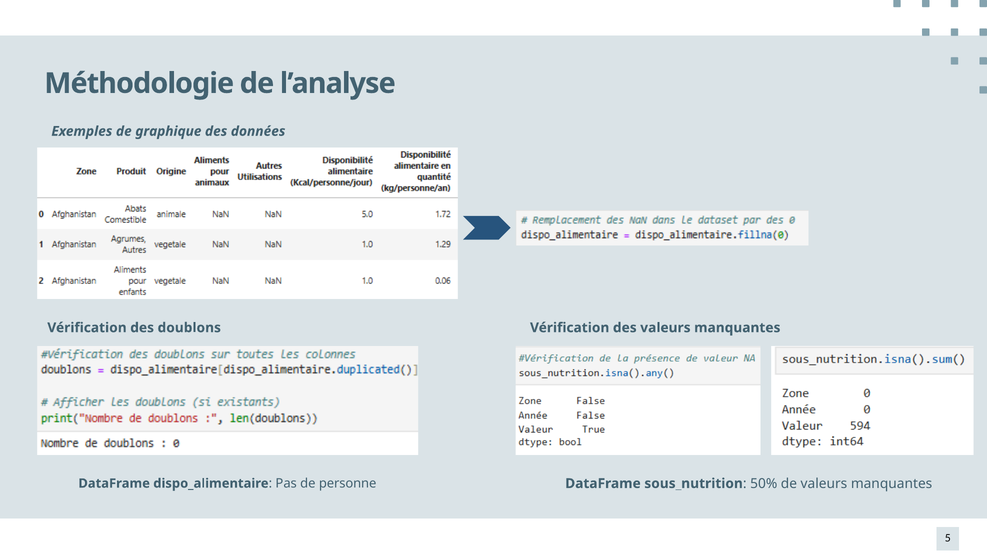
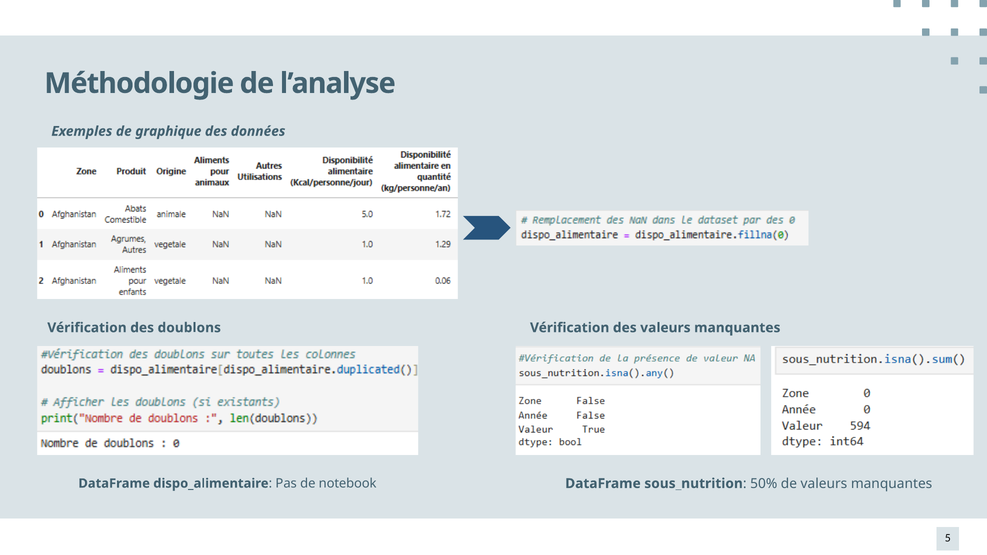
personne: personne -> notebook (348, 484)
